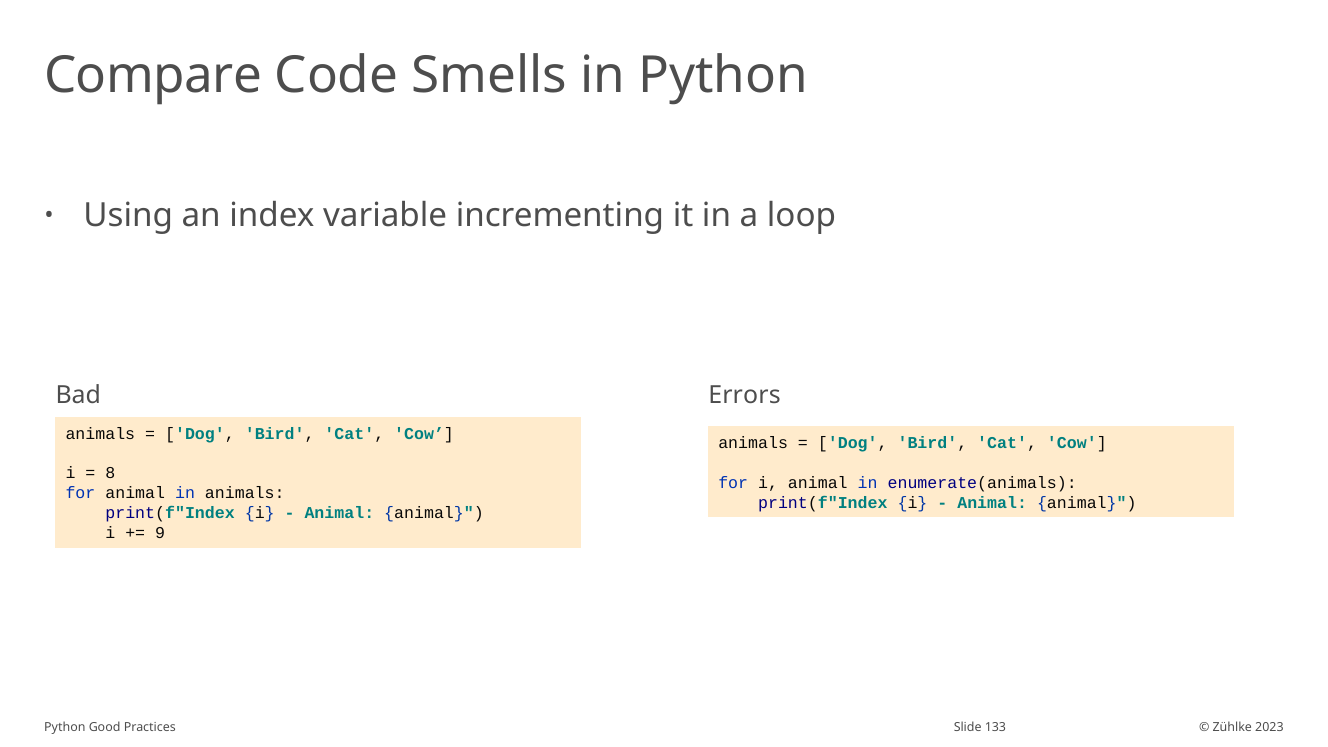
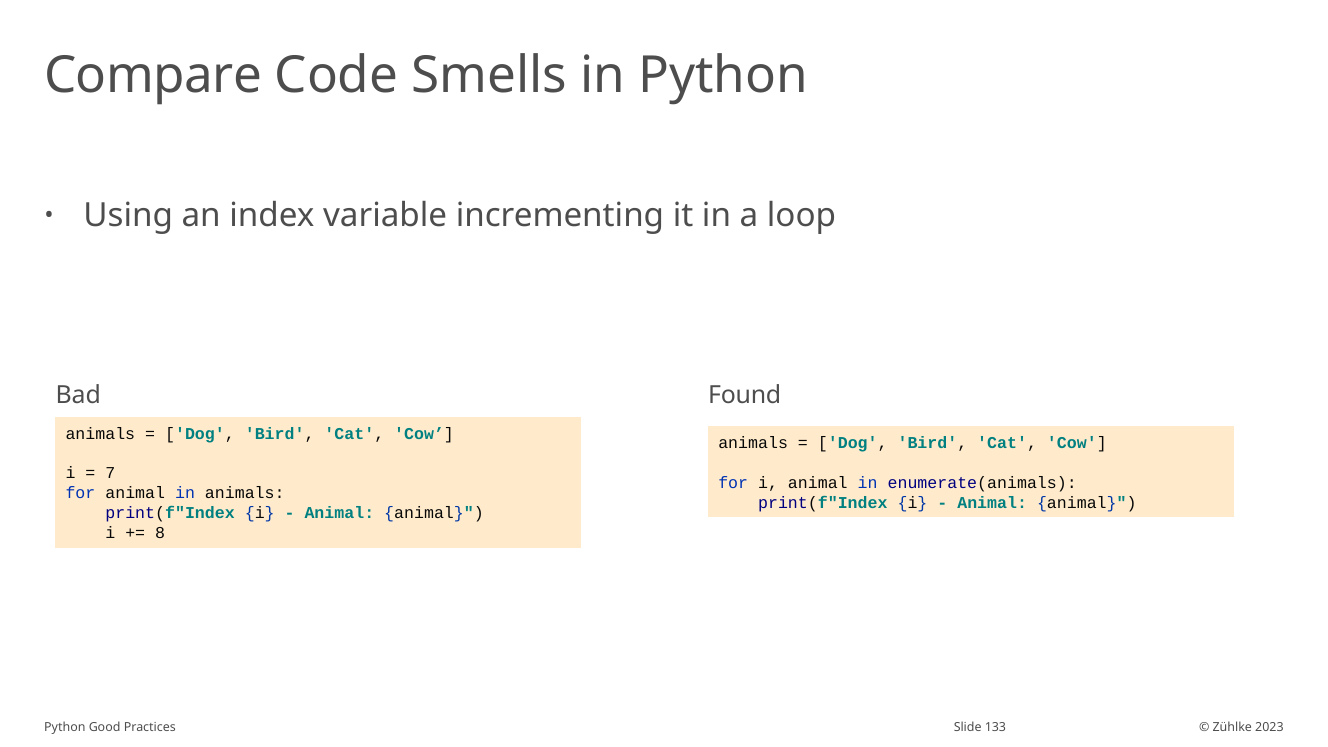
Errors: Errors -> Found (745, 395)
8: 8 -> 7 (110, 474)
9: 9 -> 8 (160, 533)
